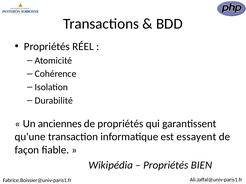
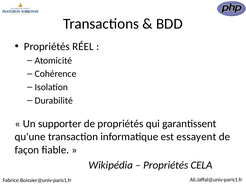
anciennes: anciennes -> supporter (60, 124)
BIEN: BIEN -> CELA (202, 166)
